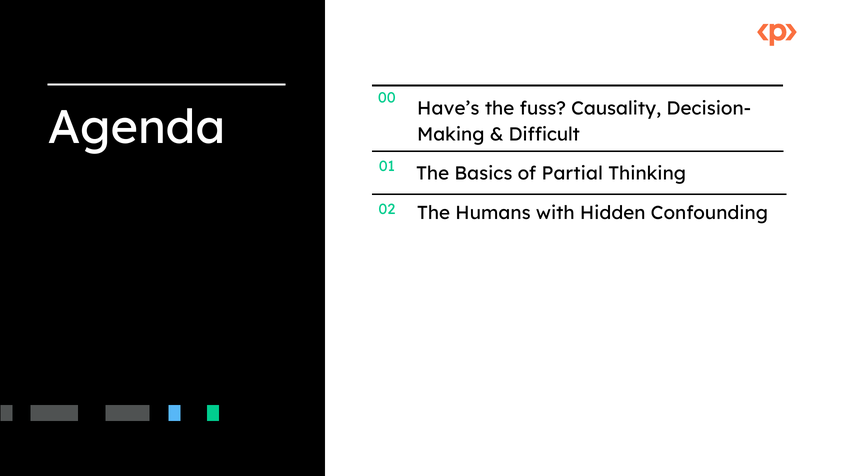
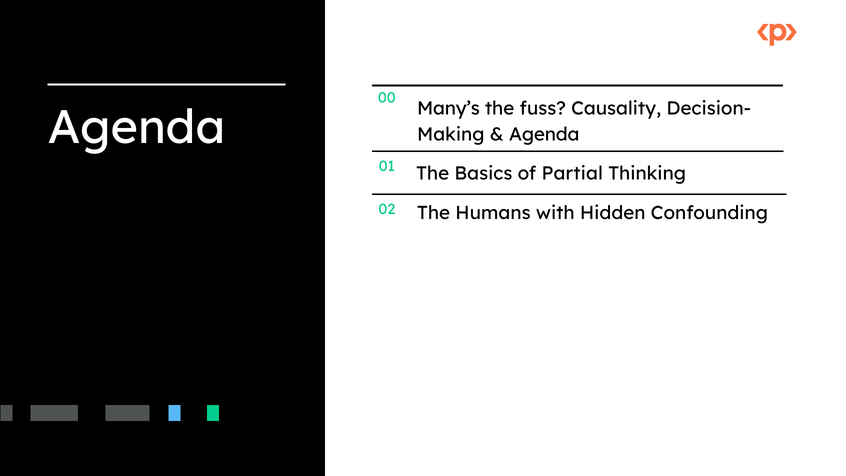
Have’s: Have’s -> Many’s (448, 108)
Difficult: Difficult -> Agenda (544, 135)
